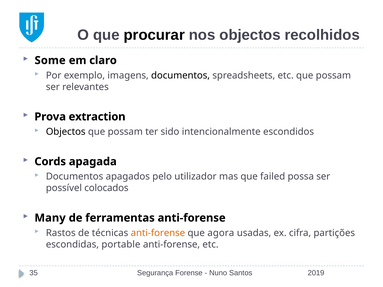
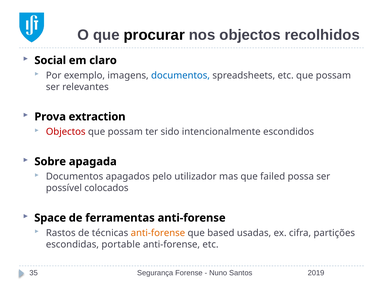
Some: Some -> Social (50, 60)
documentos colour: black -> blue (181, 75)
Objectos colour: black -> red (66, 132)
Cords: Cords -> Sobre (50, 162)
Many: Many -> Space (50, 218)
agora: agora -> based (221, 233)
